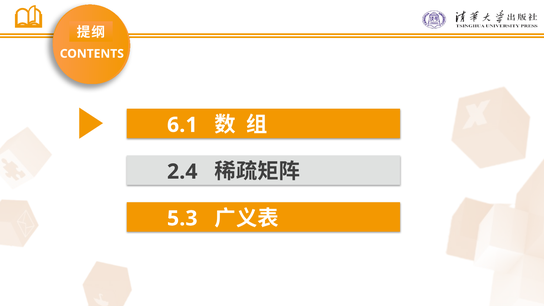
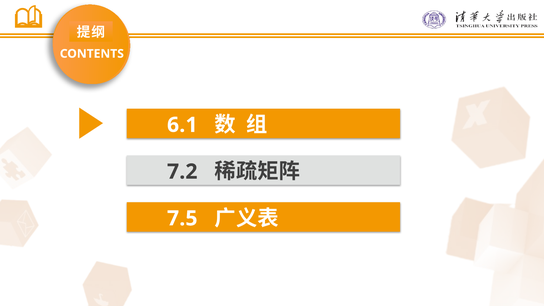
2.4: 2.4 -> 7.2 (182, 172)
5.3: 5.3 -> 7.5 (182, 218)
